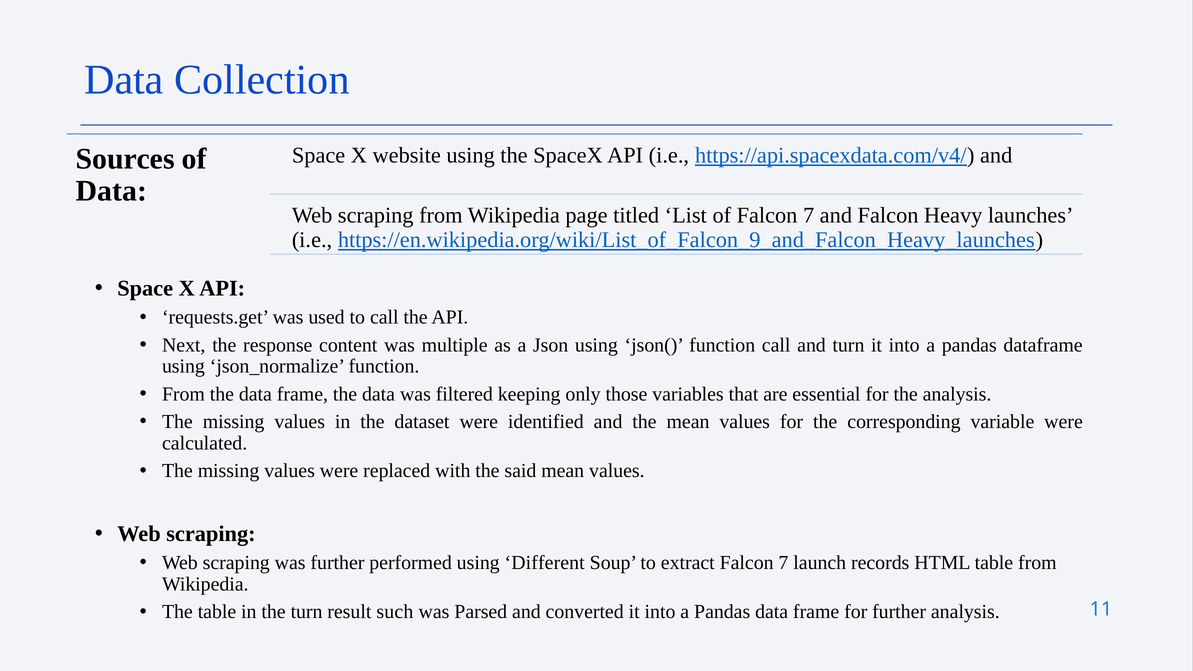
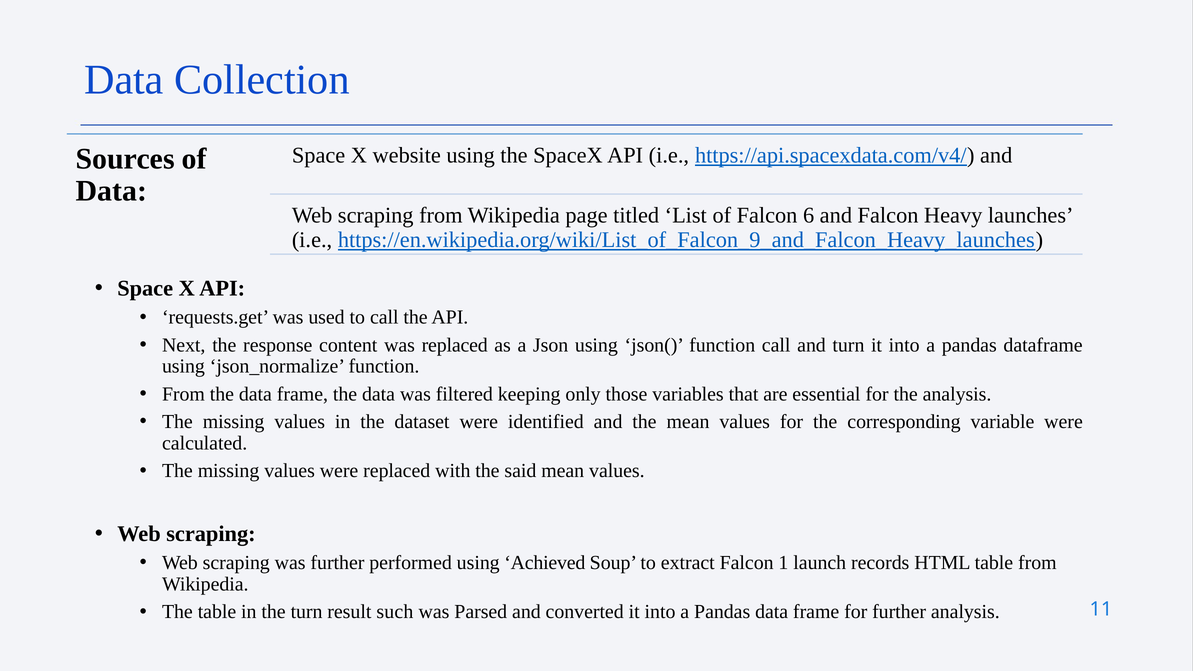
7: 7 -> 6 (809, 216)
was multiple: multiple -> replaced (455, 345)
Different: Different -> Achieved (545, 563)
extract Falcon 7: 7 -> 1 (783, 563)
